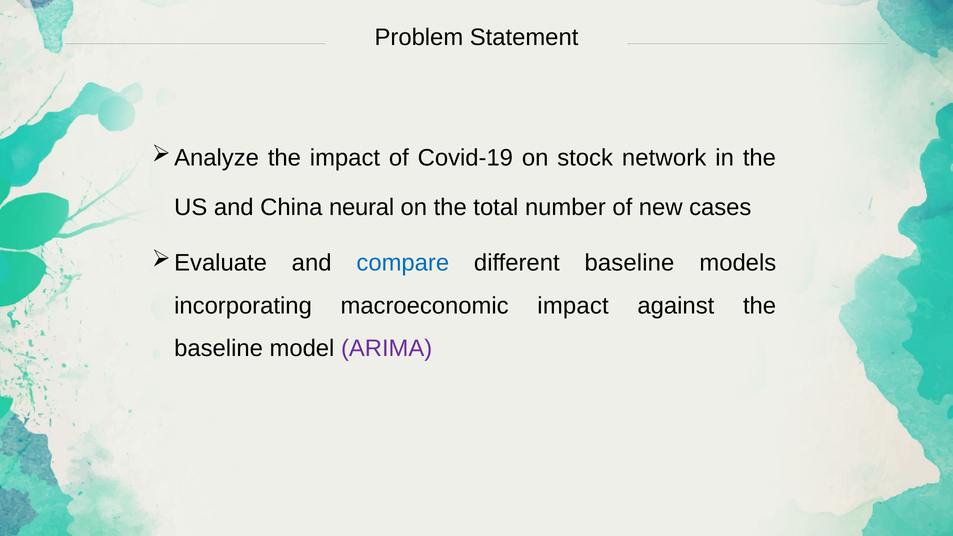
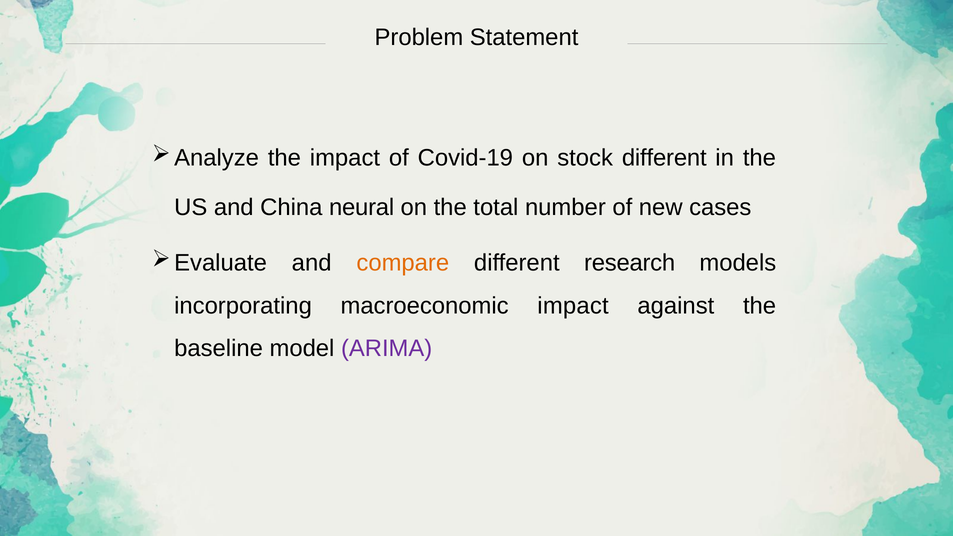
stock network: network -> different (664, 158)
compare colour: blue -> orange (403, 263)
different baseline: baseline -> research (630, 263)
